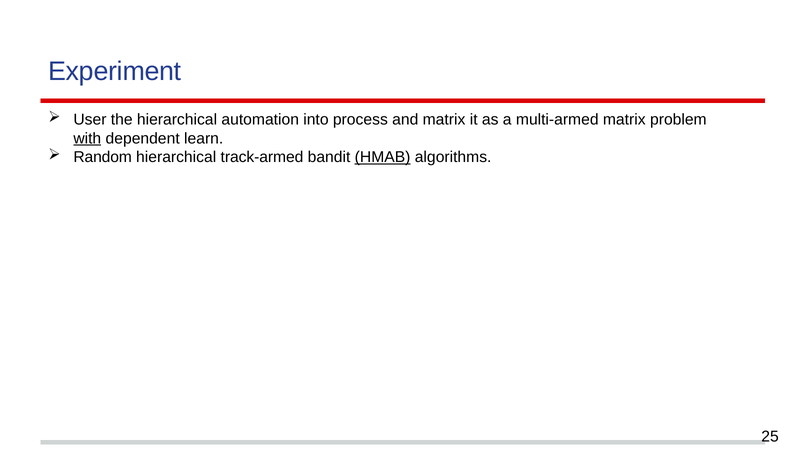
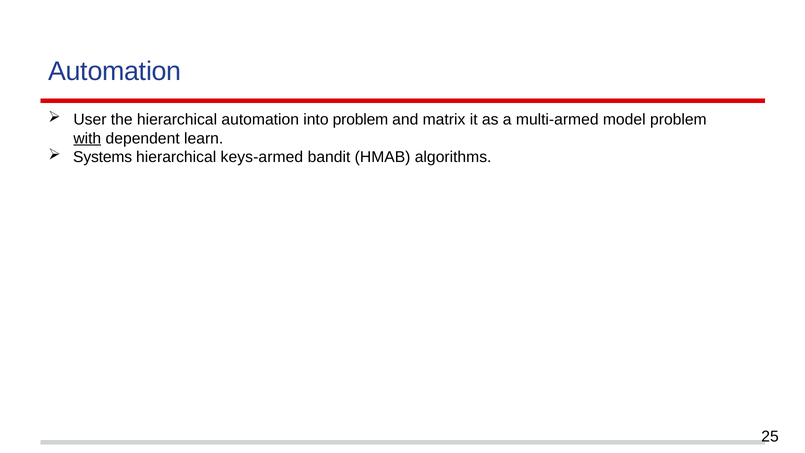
Experiment: Experiment -> Automation (115, 71)
into process: process -> problem (360, 120)
multi-armed matrix: matrix -> model (624, 120)
Random: Random -> Systems (103, 157)
track-armed: track-armed -> keys-armed (262, 157)
HMAB underline: present -> none (383, 157)
